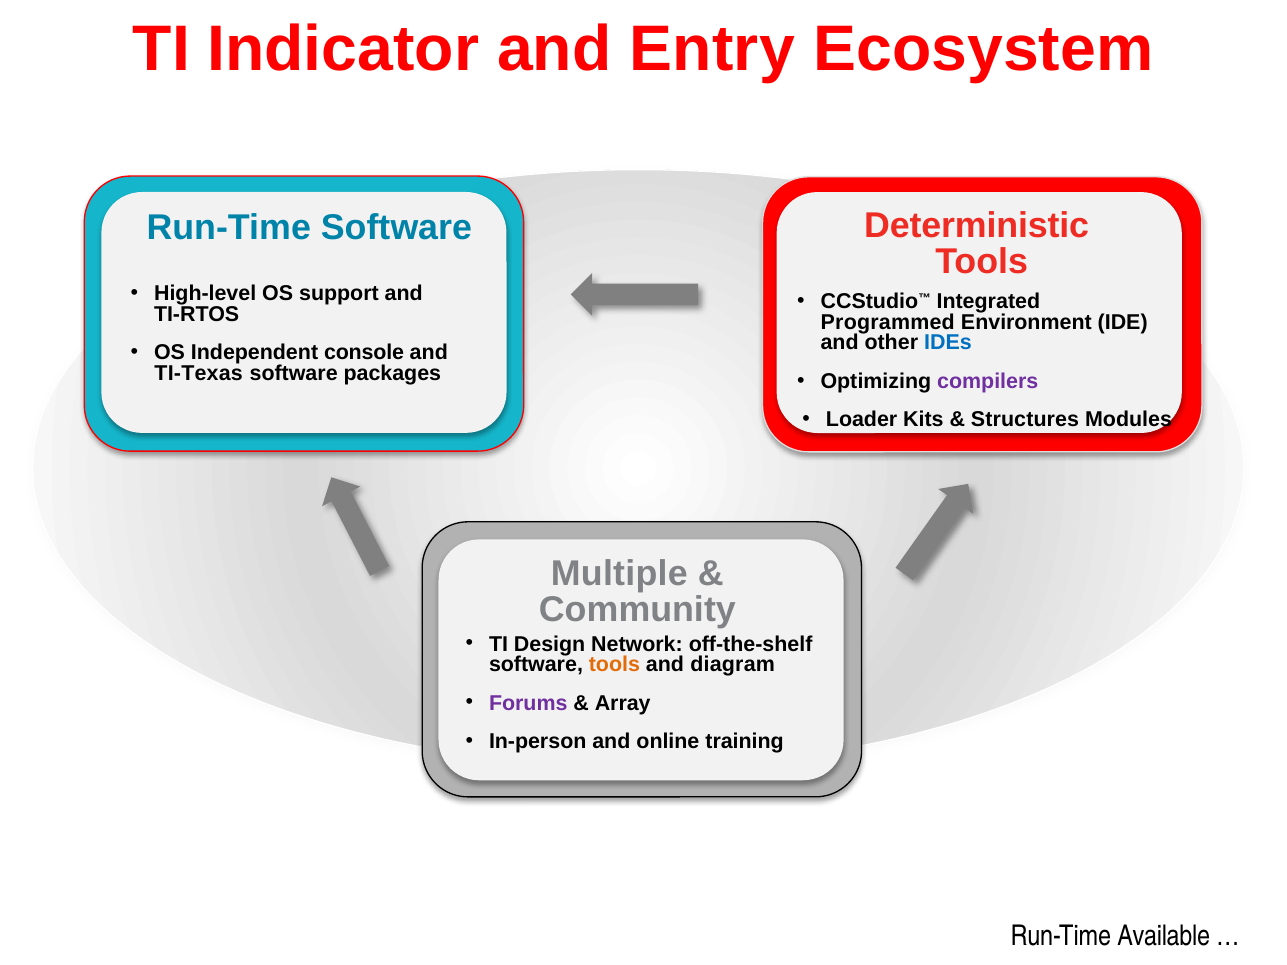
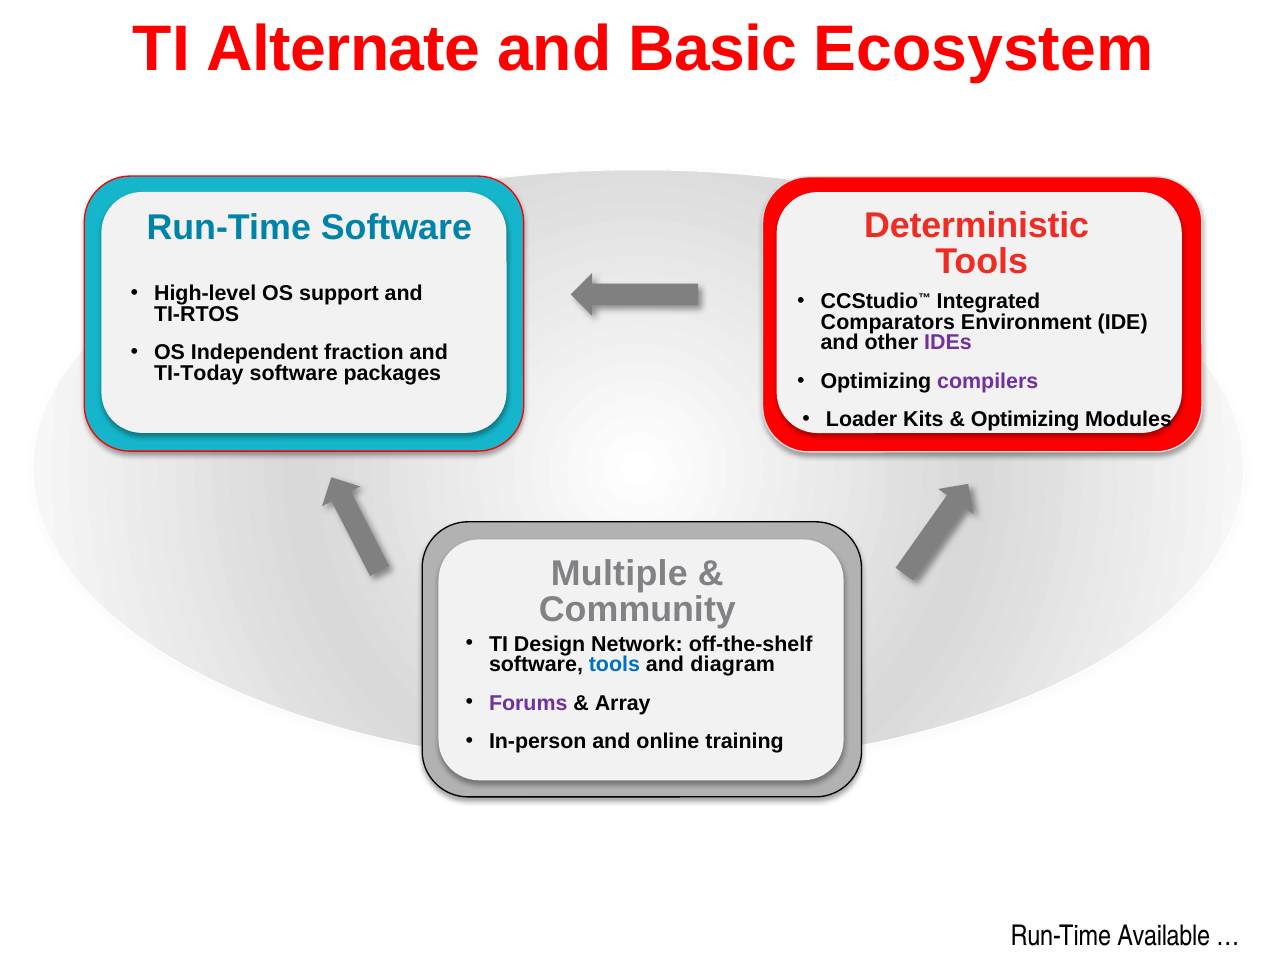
Indicator: Indicator -> Alternate (344, 50)
Entry: Entry -> Basic (713, 50)
Programmed: Programmed -> Comparators (888, 322)
IDEs colour: blue -> purple (948, 343)
console: console -> fraction (364, 352)
TI-Texas: TI-Texas -> TI-Today (199, 373)
Structures: Structures -> Optimizing (1025, 420)
tools colour: orange -> blue (614, 665)
